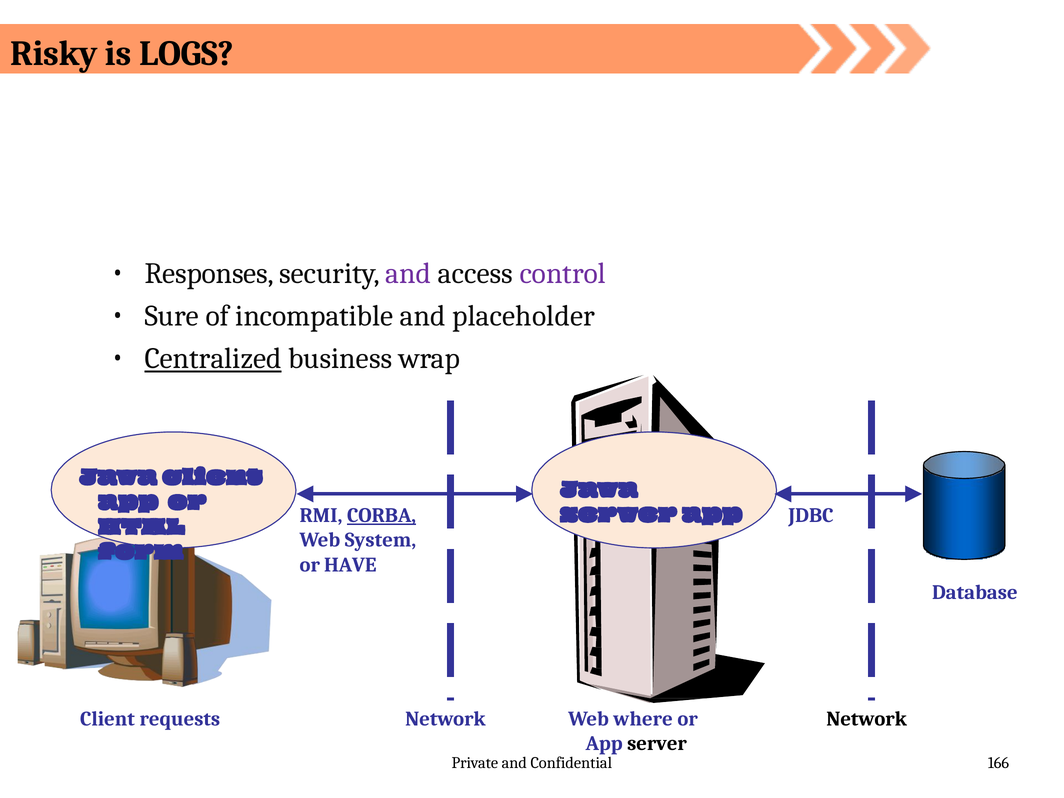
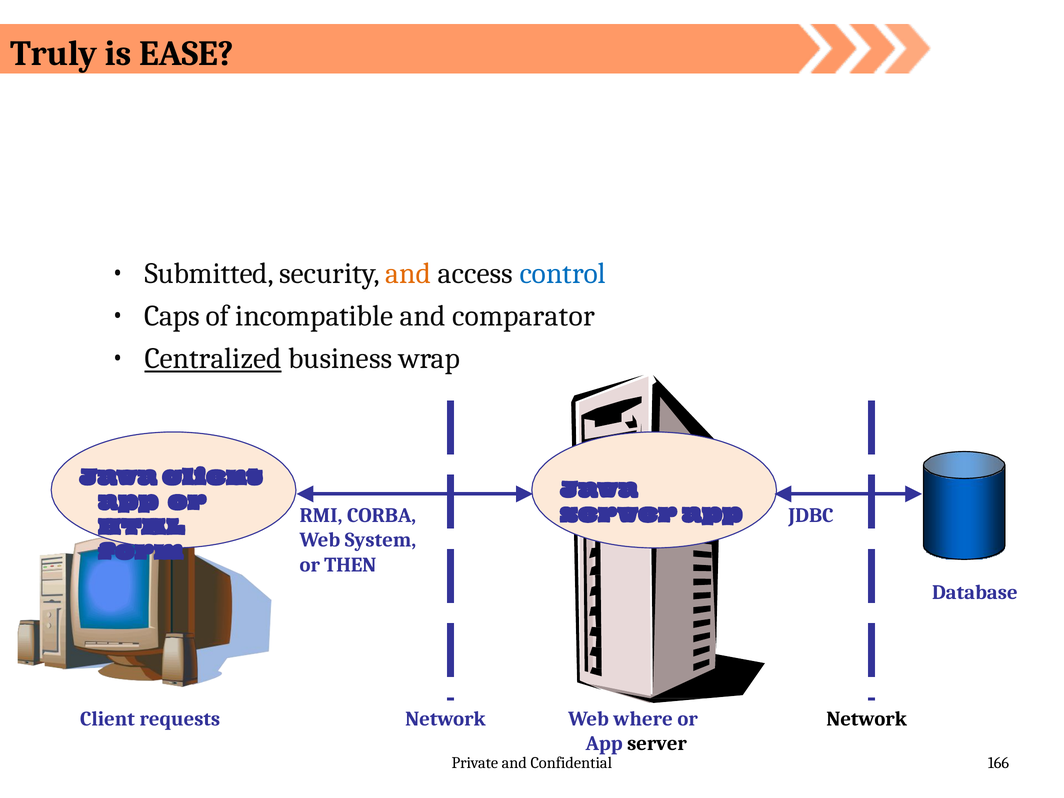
Risky: Risky -> Truly (54, 54)
LOGS: LOGS -> EASE (187, 54)
Responses: Responses -> Submitted (209, 274)
and colour: purple -> orange (408, 274)
control colour: purple -> blue (563, 274)
Sure: Sure -> Caps (172, 316)
placeholder: placeholder -> comparator (523, 316)
CORBA underline: present -> none (382, 515)
HAVE: HAVE -> THEN (350, 565)
